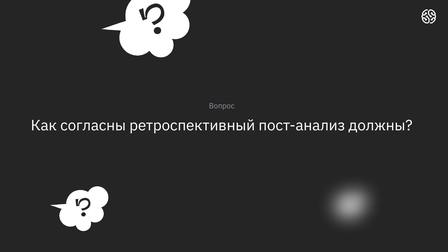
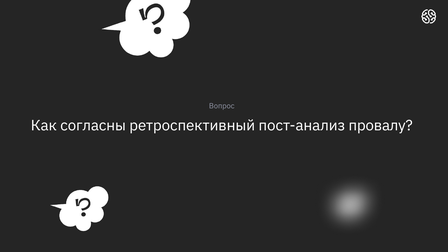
должны: должны -> провалу (381, 126)
